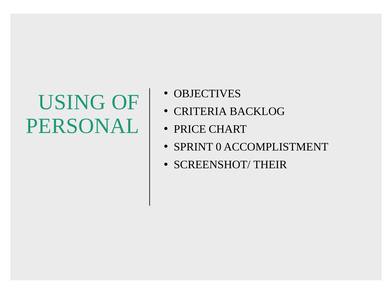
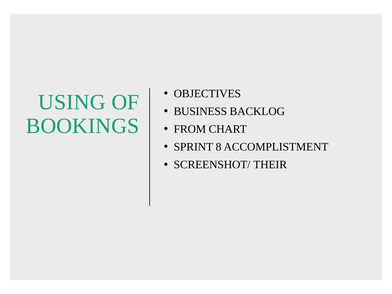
CRITERIA: CRITERIA -> BUSINESS (200, 111)
PERSONAL: PERSONAL -> BOOKINGS (83, 126)
PRICE: PRICE -> FROM (190, 129)
0: 0 -> 8 (219, 147)
